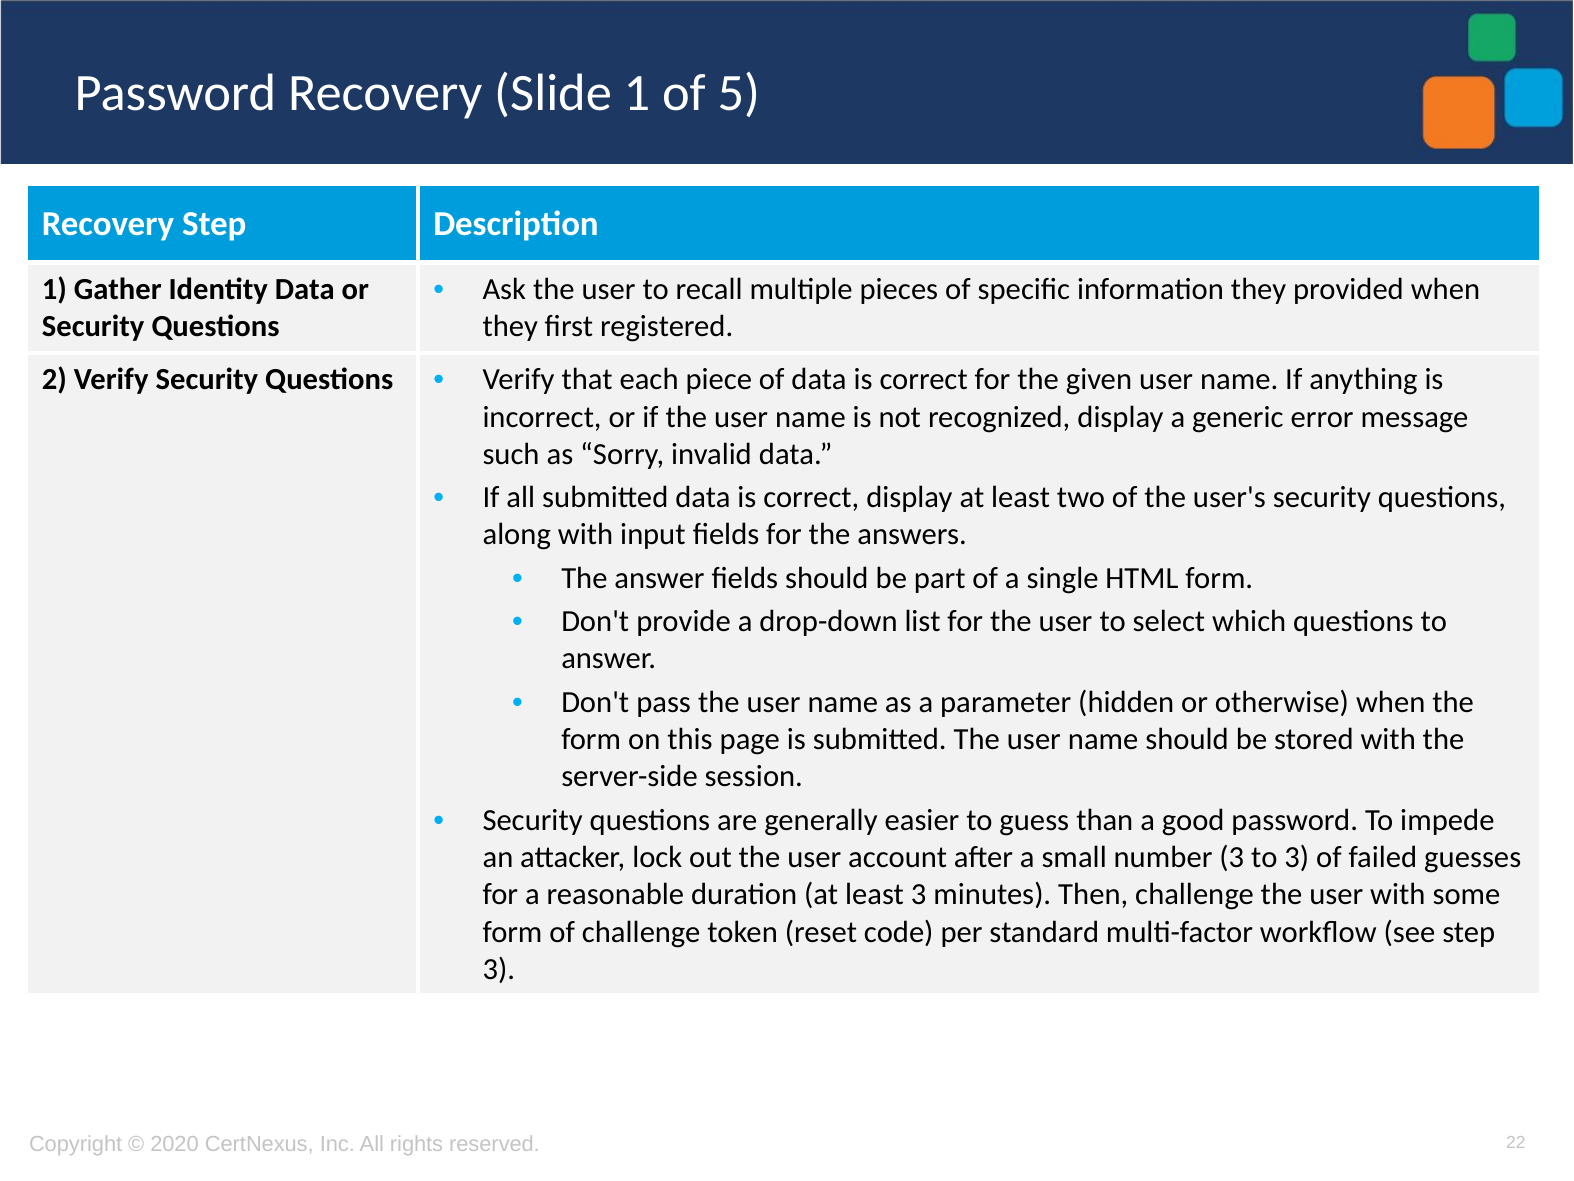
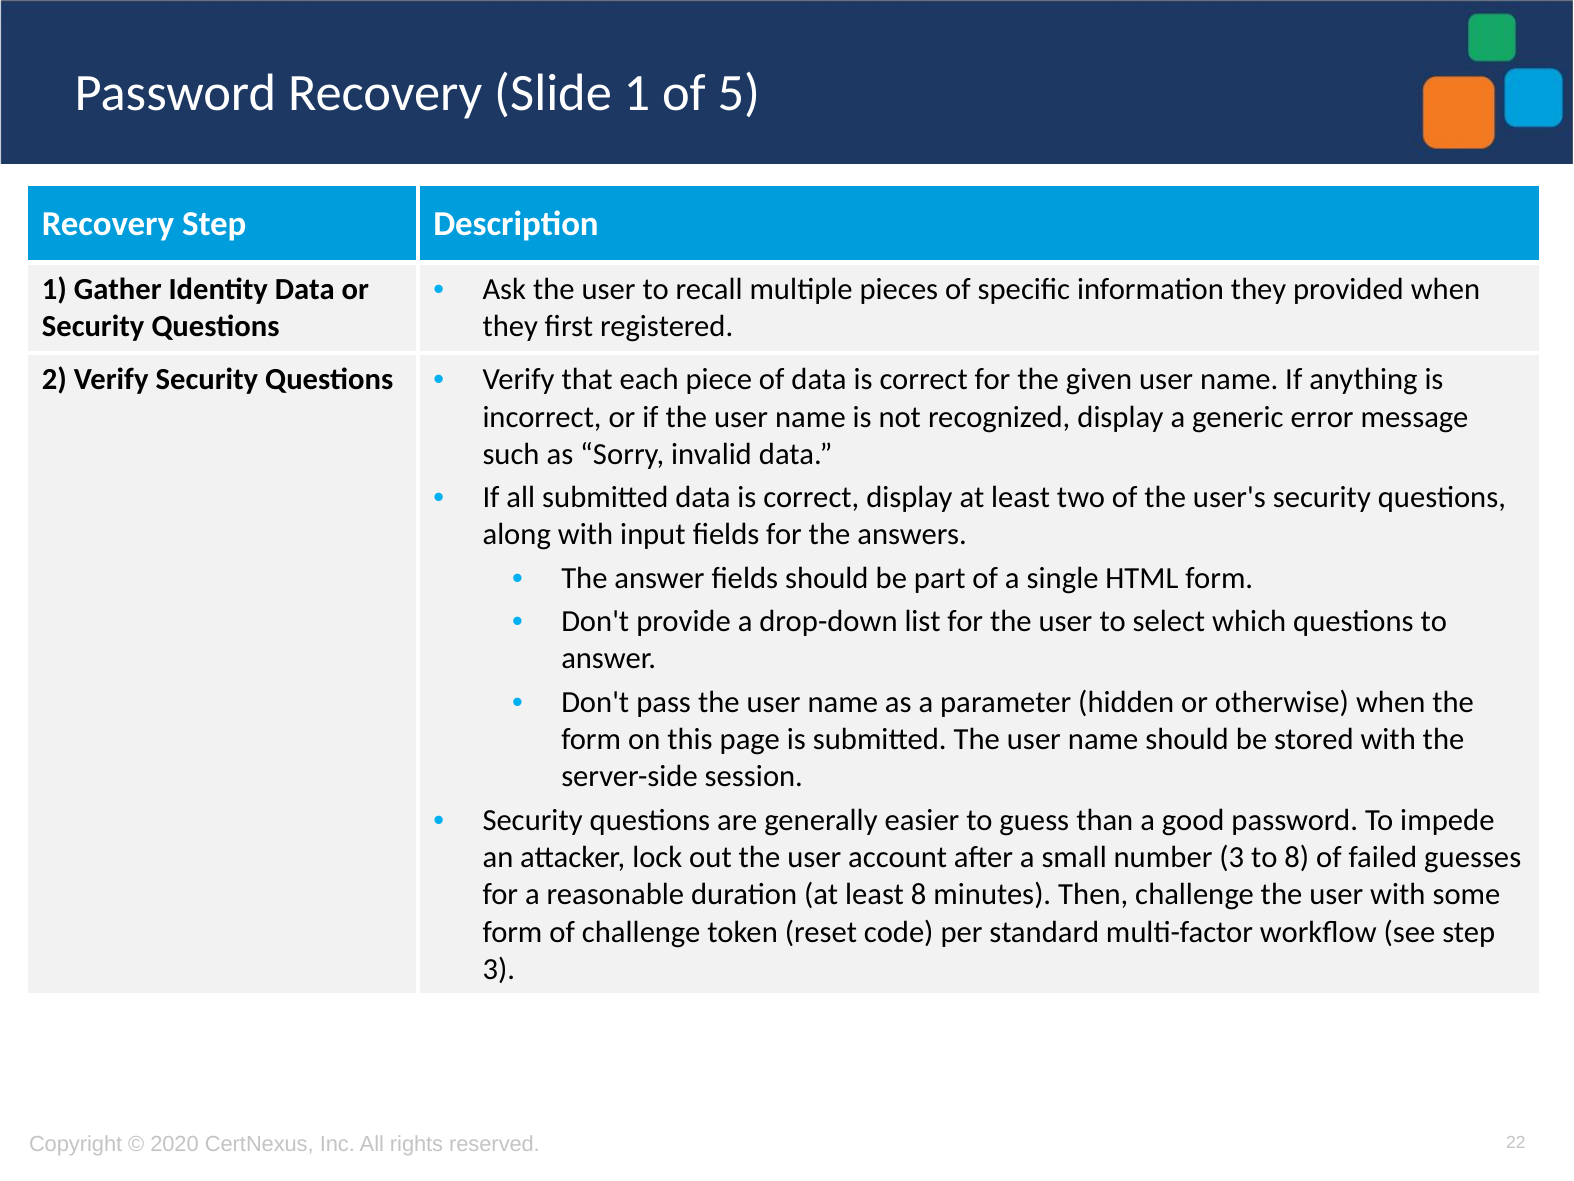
to 3: 3 -> 8 (1297, 857)
least 3: 3 -> 8 (919, 894)
